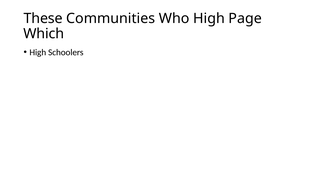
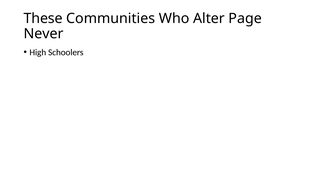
Who High: High -> Alter (209, 18)
Which: Which -> Never (44, 34)
